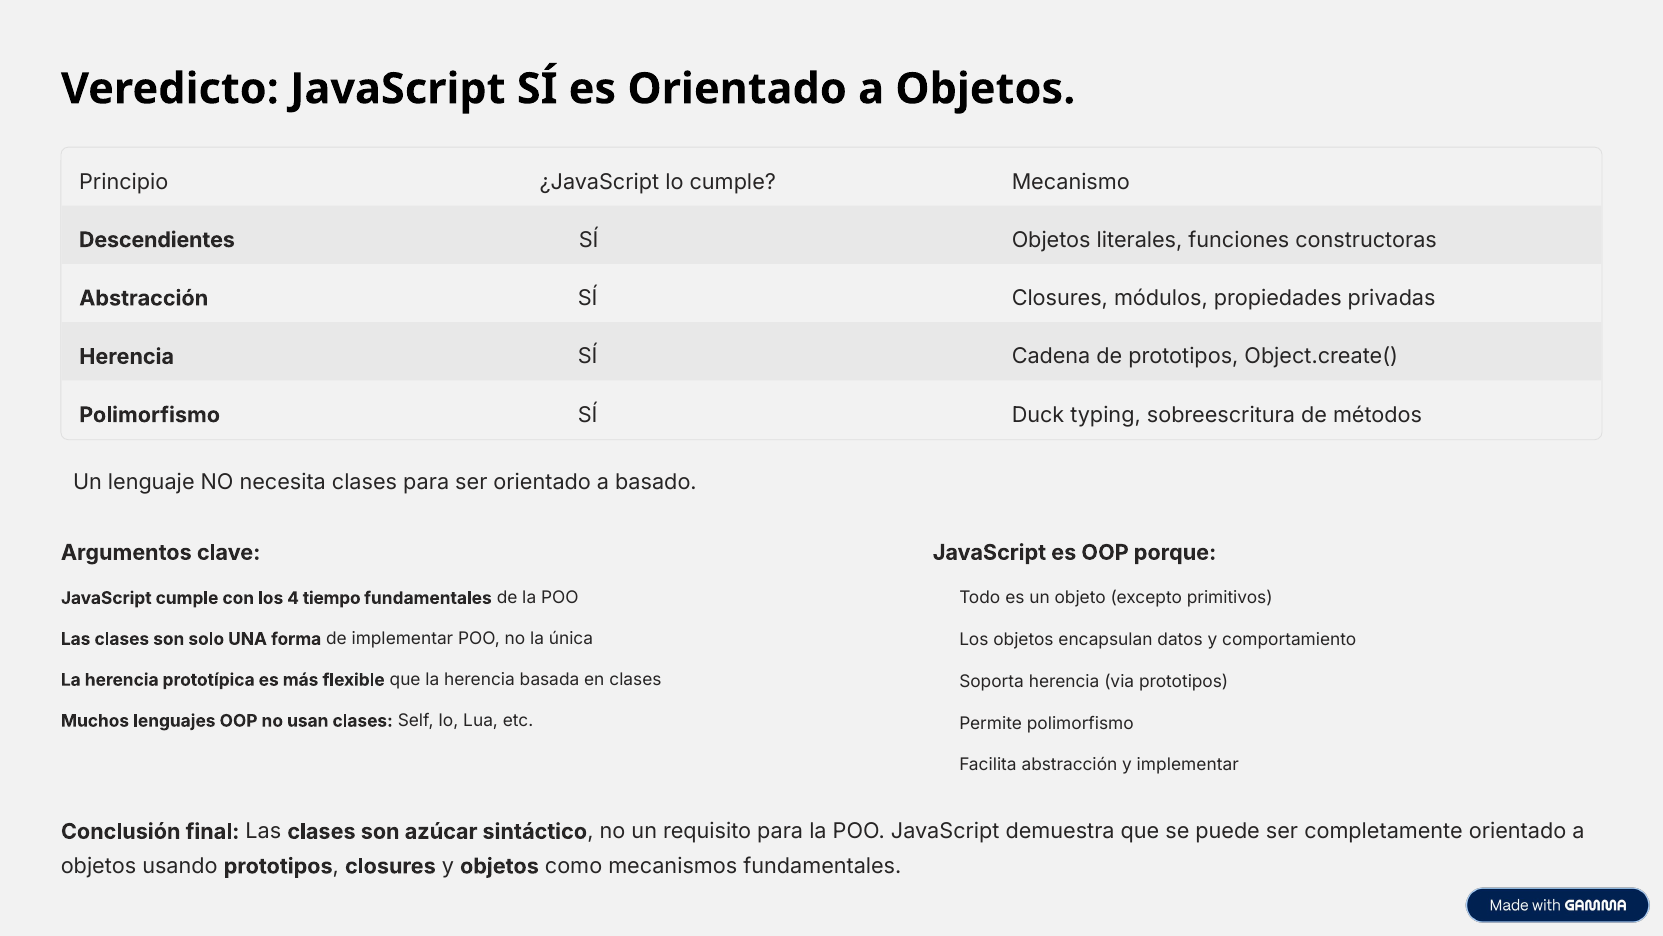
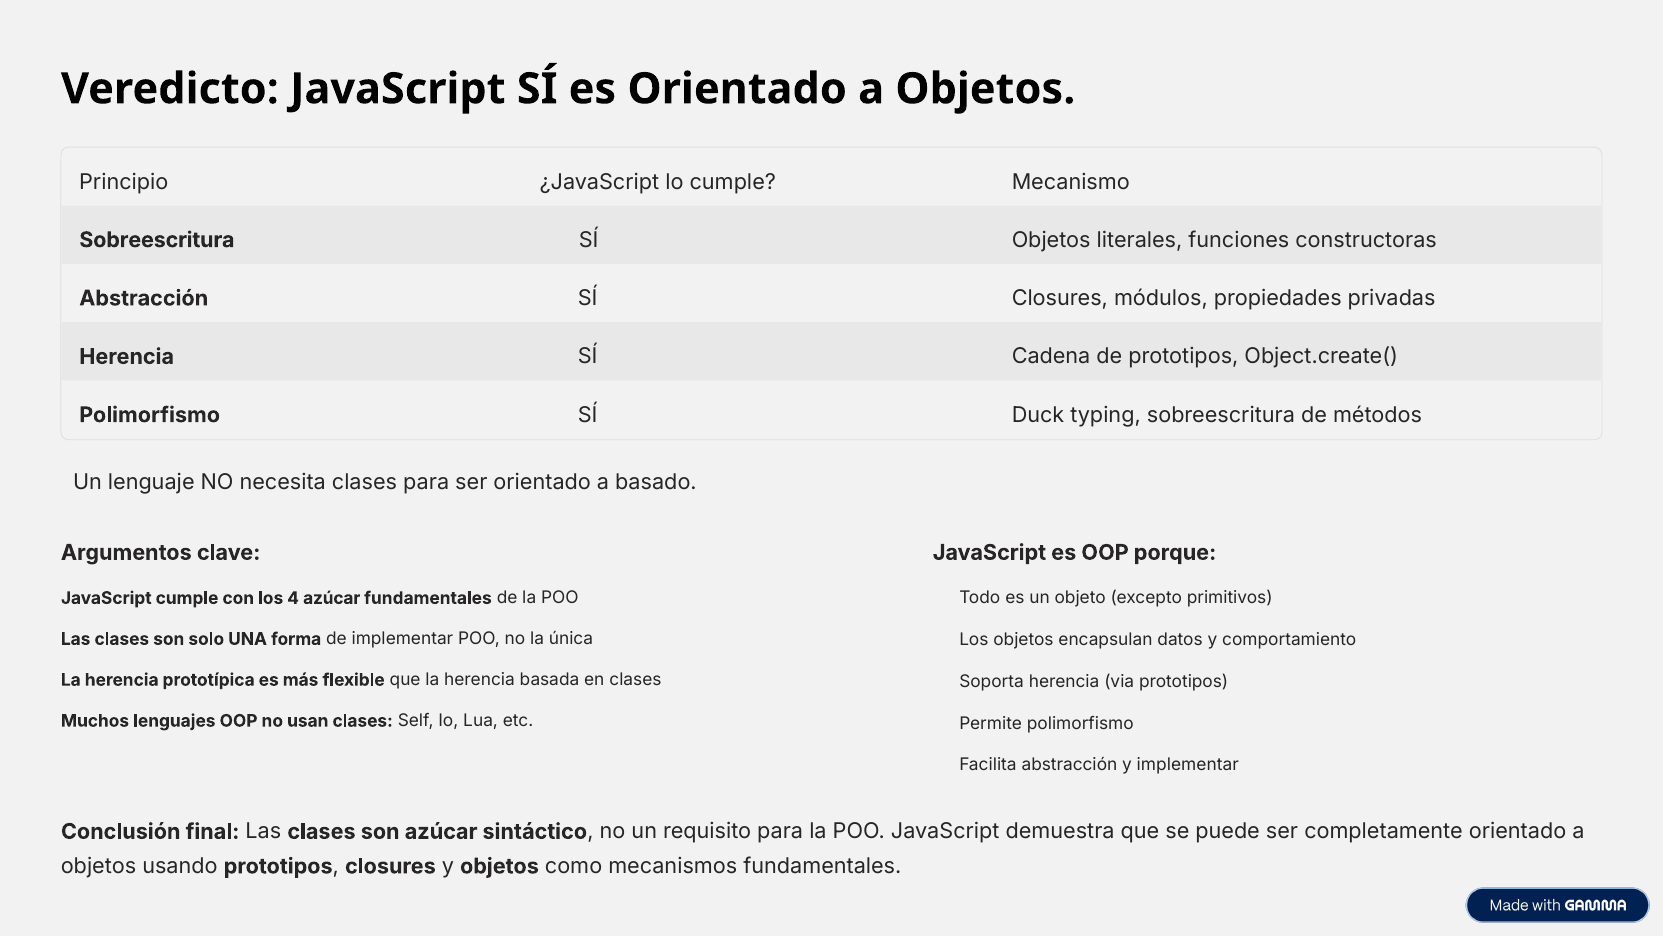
Descendientes: Descendientes -> Sobreescritura (157, 240)
4 tiempo: tiempo -> azúcar (332, 598)
